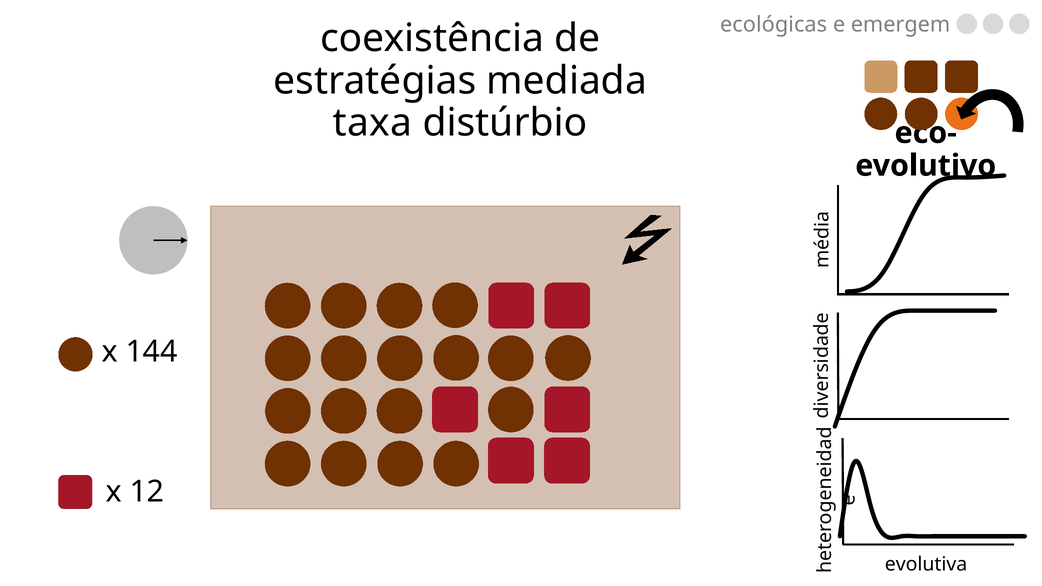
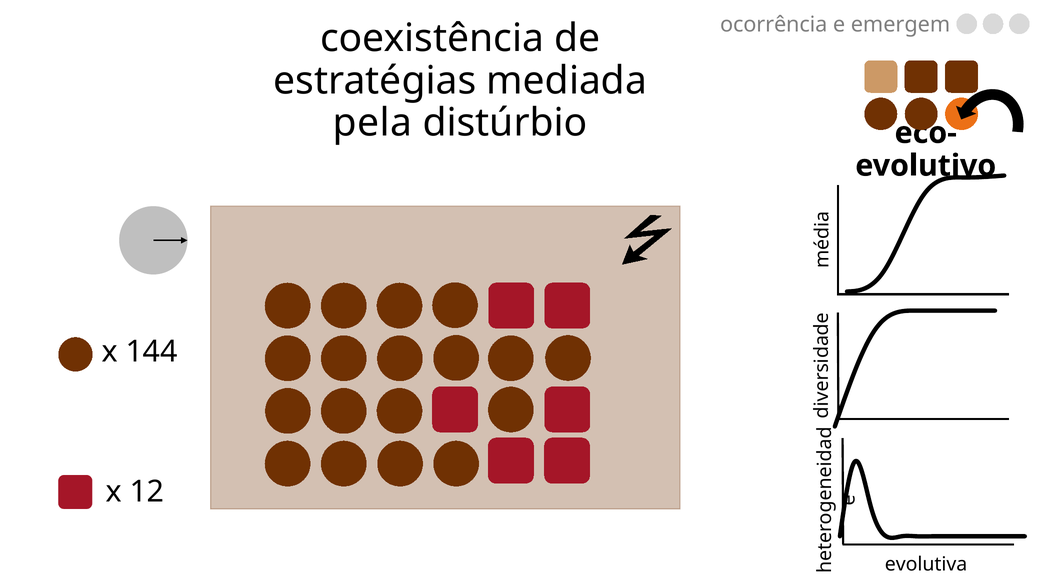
ecológicas: ecológicas -> ocorrência (774, 24)
taxa: taxa -> pela (372, 123)
